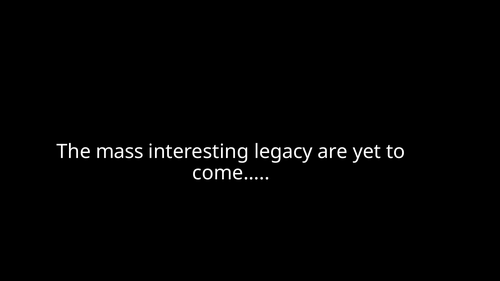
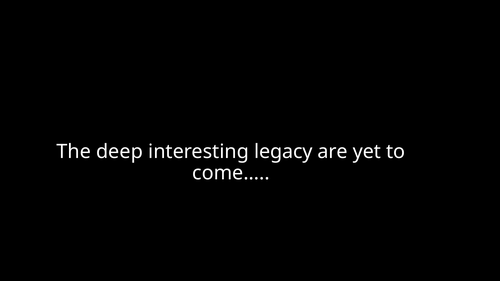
mass: mass -> deep (120, 152)
